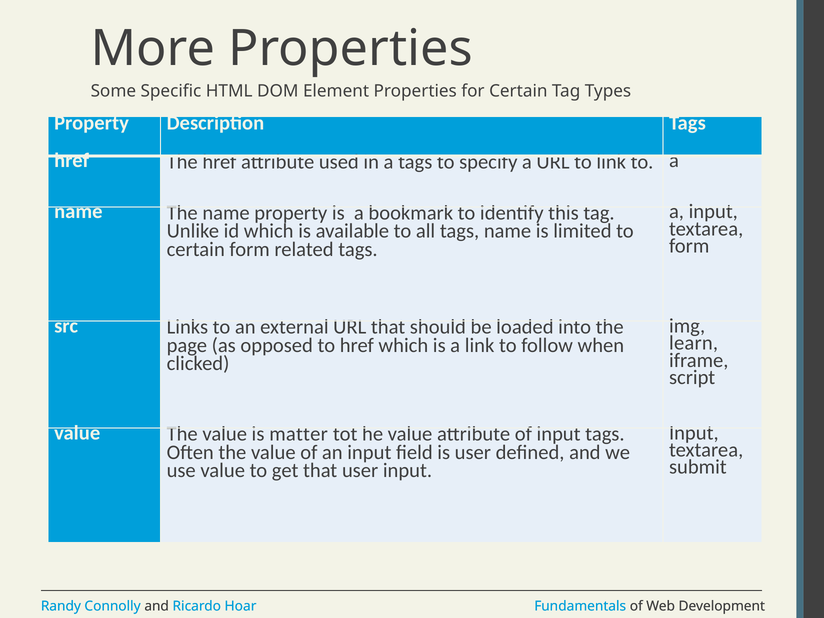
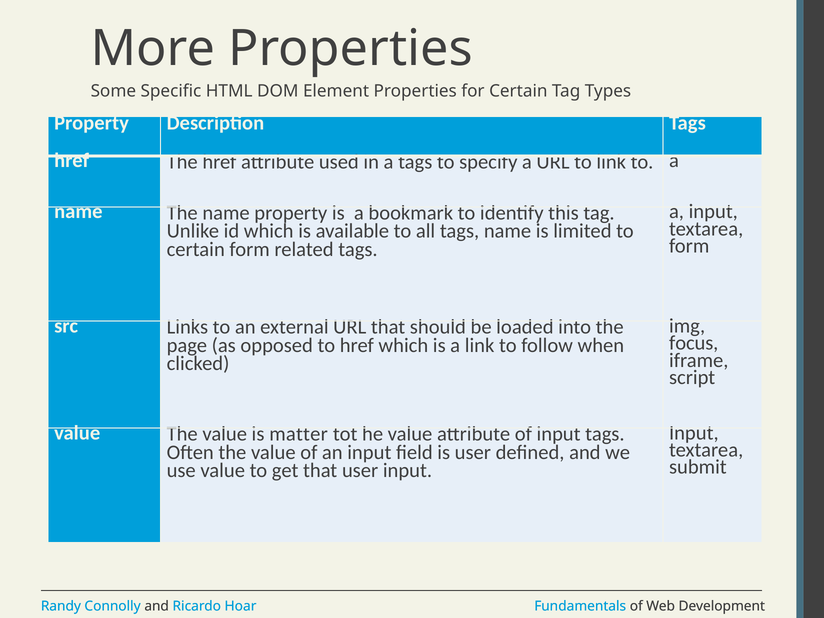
learn: learn -> focus (694, 343)
